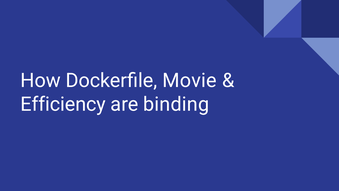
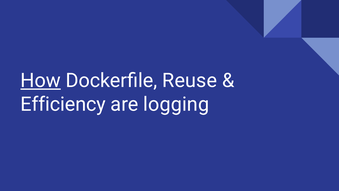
How underline: none -> present (41, 81)
Movie: Movie -> Reuse (190, 81)
binding: binding -> logging (176, 104)
